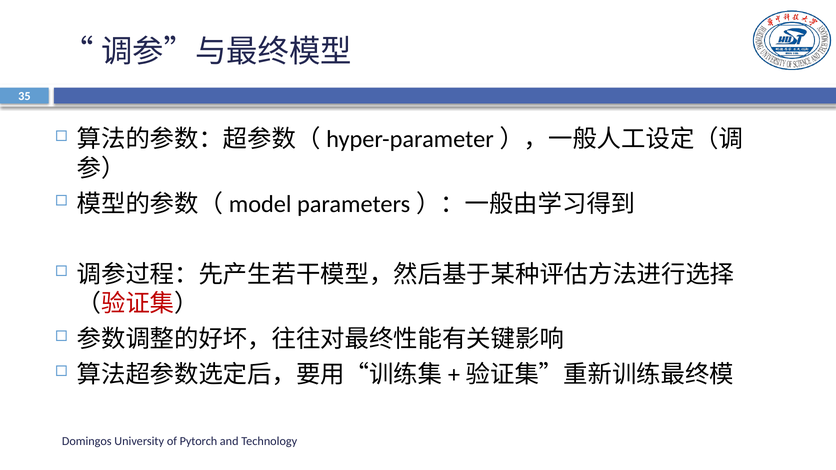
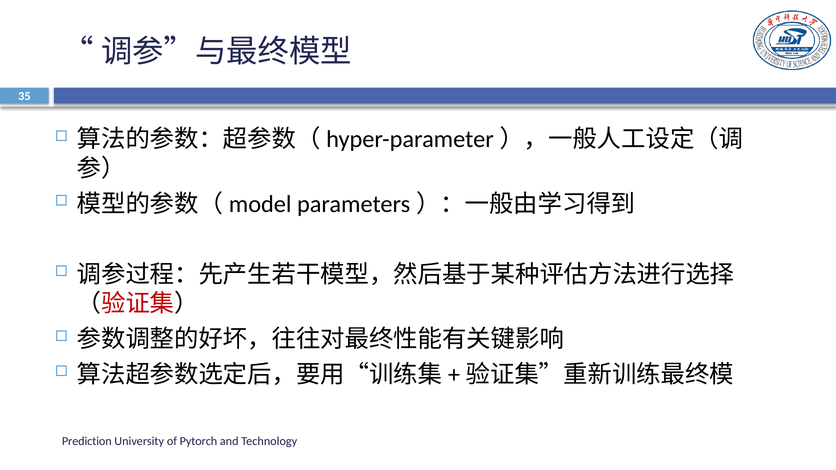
Domingos: Domingos -> Prediction (87, 442)
